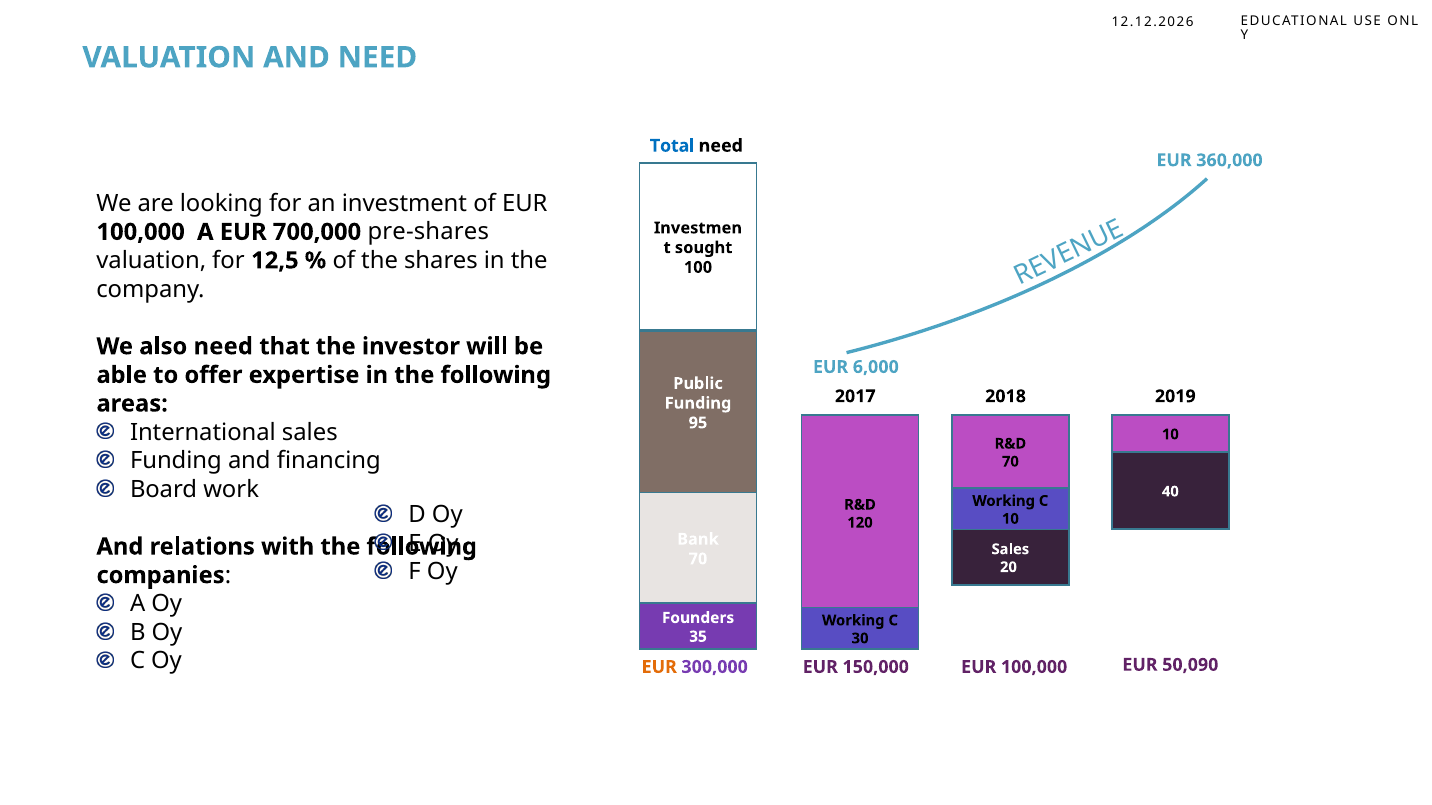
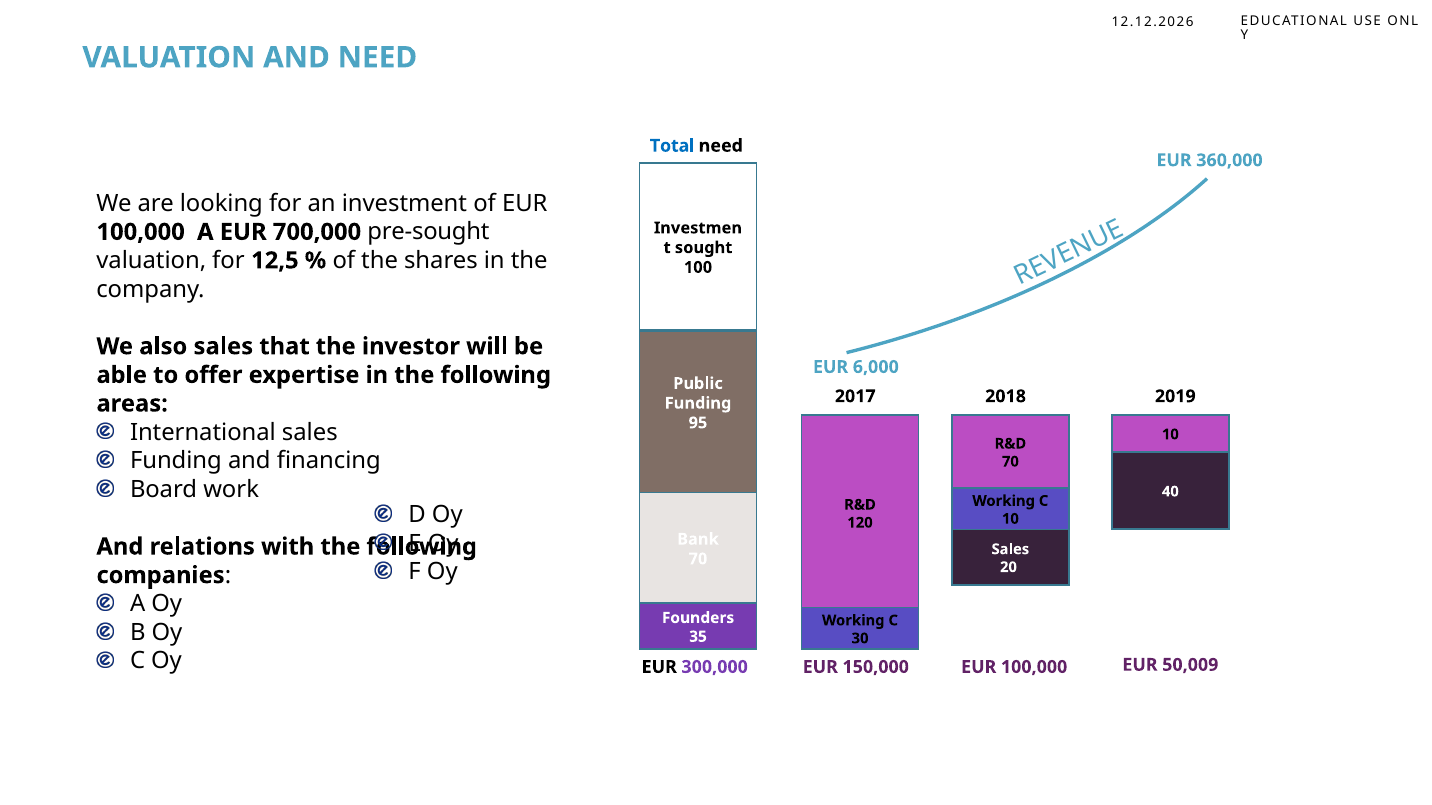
pre-shares: pre-shares -> pre-sought (428, 232)
also need: need -> sales (223, 347)
EUR colour: orange -> black (659, 667)
50,090: 50,090 -> 50,009 (1190, 665)
